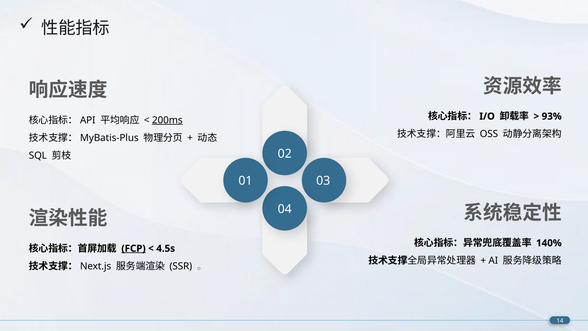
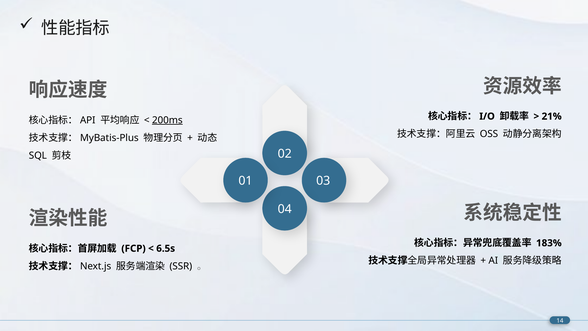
93%: 93% -> 21% (552, 116)
140%: 140% -> 183% (549, 243)
FCP underline: present -> none (134, 248)
4.5s: 4.5s -> 6.5s (166, 248)
